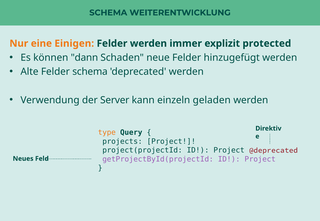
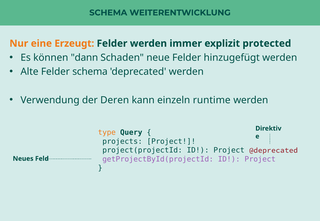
Einigen: Einigen -> Erzeugt (74, 44)
Server: Server -> Deren (115, 100)
geladen: geladen -> runtime (212, 100)
